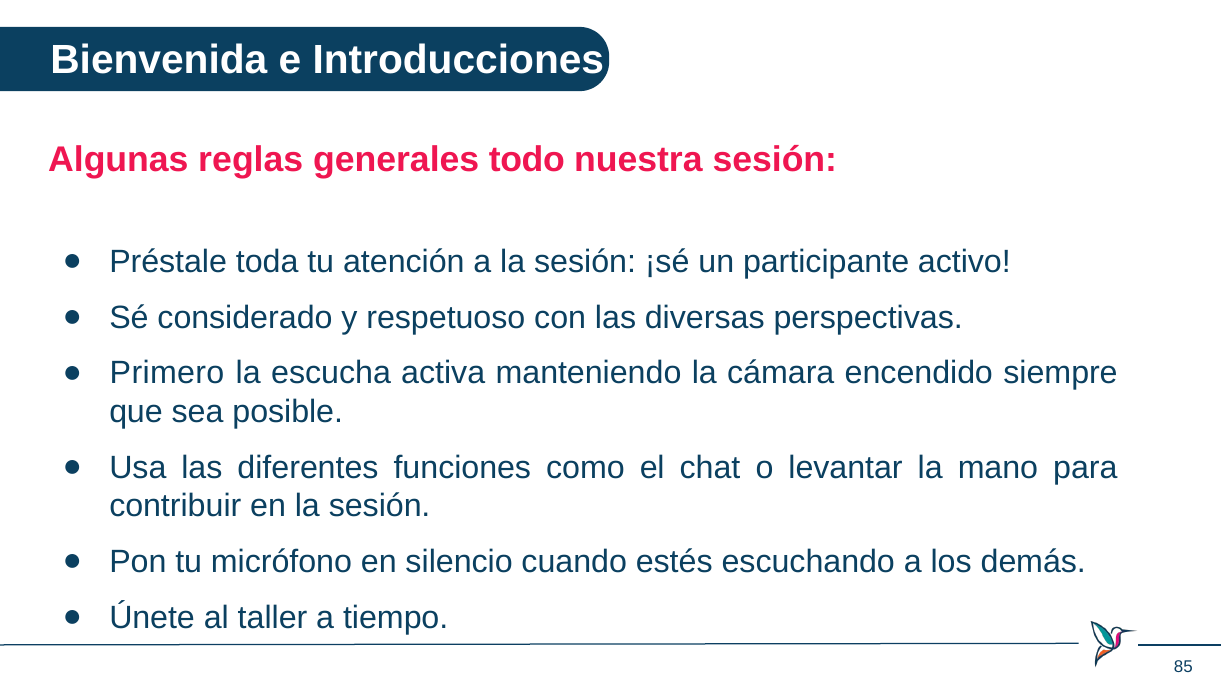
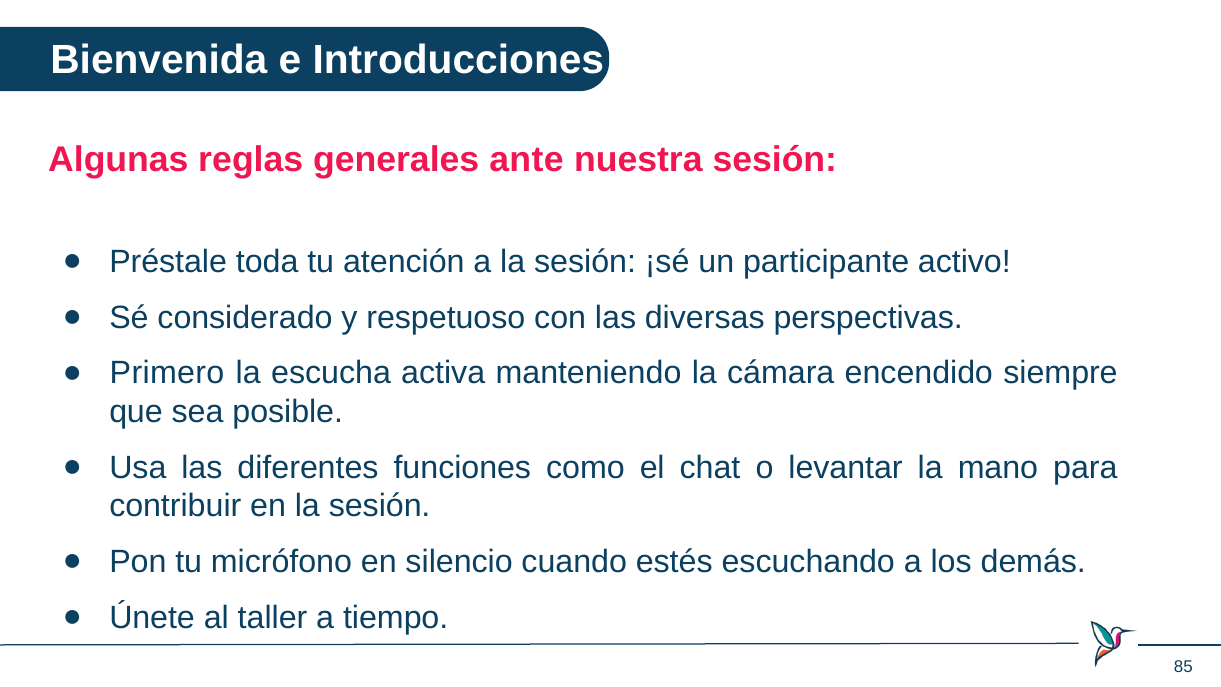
todo: todo -> ante (526, 160)
